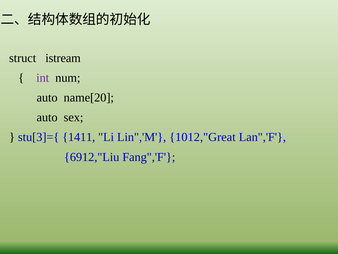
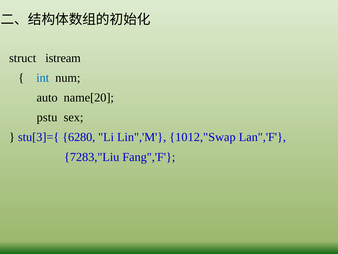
int colour: purple -> blue (43, 78)
auto: auto -> pstu (47, 117)
1411: 1411 -> 6280 (79, 137)
1012,"Great: 1012,"Great -> 1012,"Swap (202, 137)
6912,"Liu: 6912,"Liu -> 7283,"Liu (92, 157)
